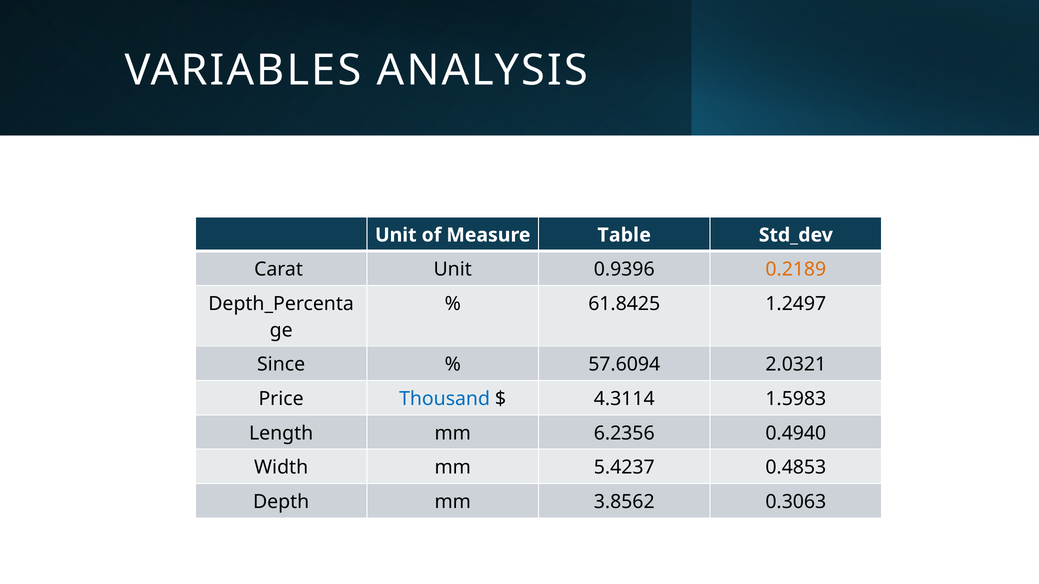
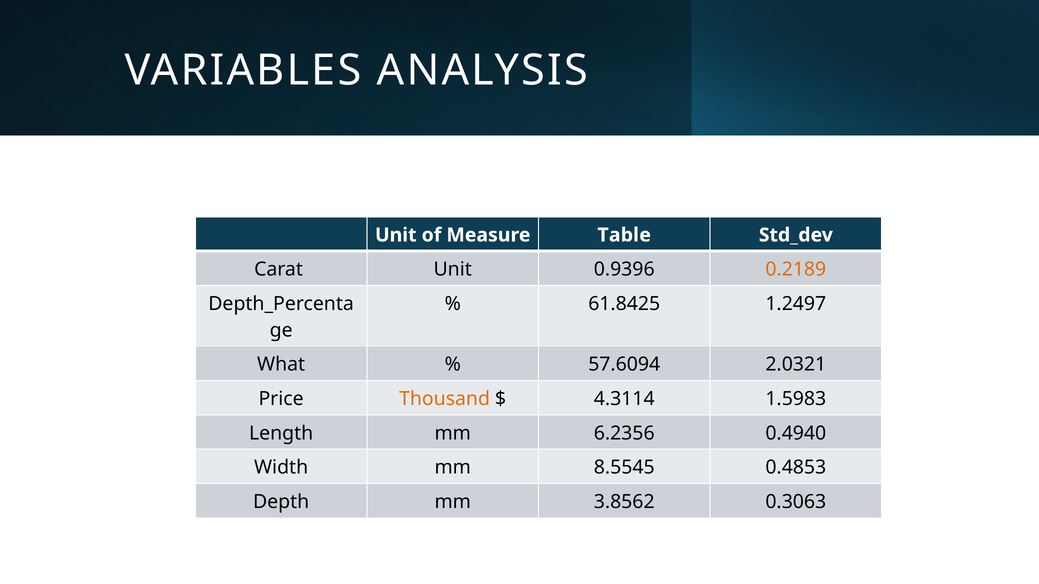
Since: Since -> What (281, 365)
Thousand colour: blue -> orange (445, 399)
5.4237: 5.4237 -> 8.5545 (624, 468)
